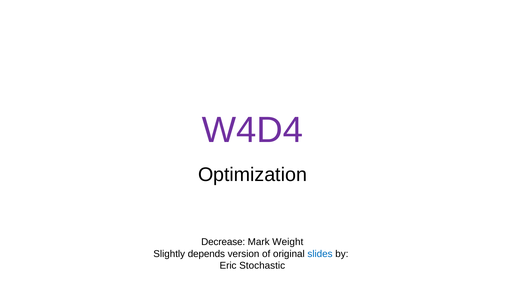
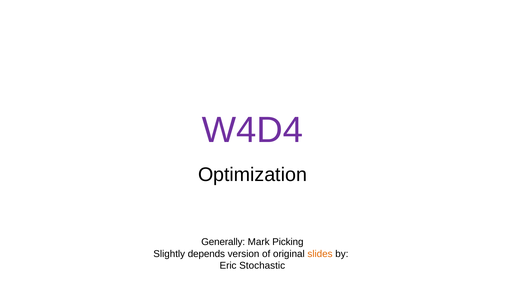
Decrease: Decrease -> Generally (223, 242)
Weight: Weight -> Picking (288, 242)
slides colour: blue -> orange (320, 254)
